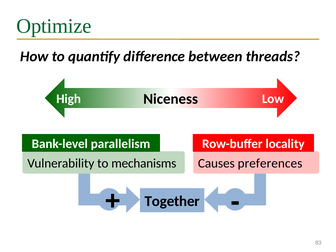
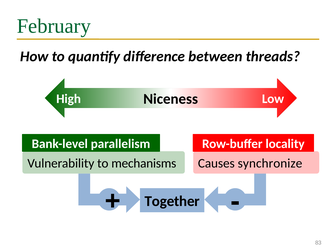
Optimize: Optimize -> February (54, 26)
preferences: preferences -> synchronize (270, 163)
